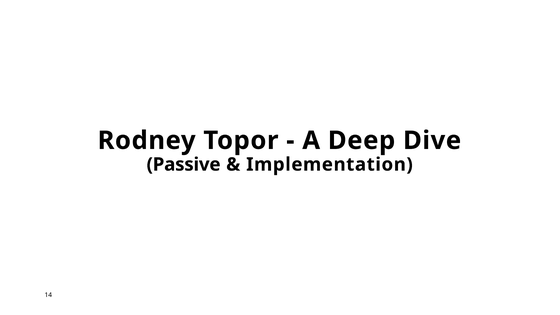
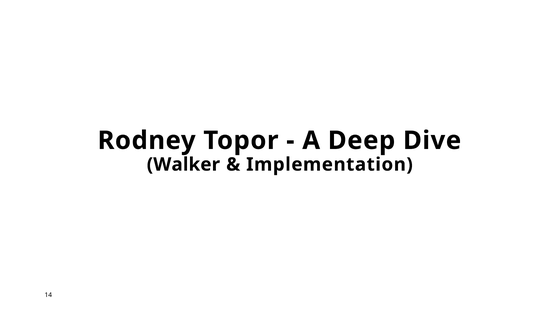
Passive: Passive -> Walker (183, 164)
